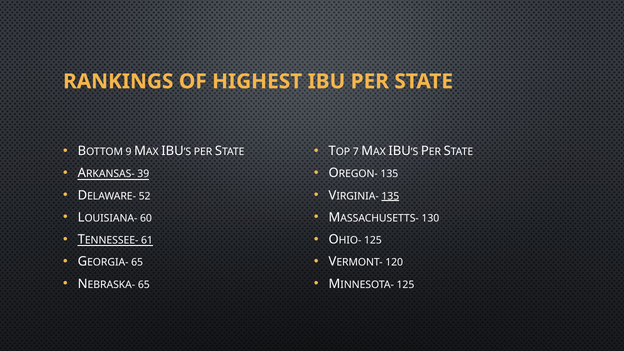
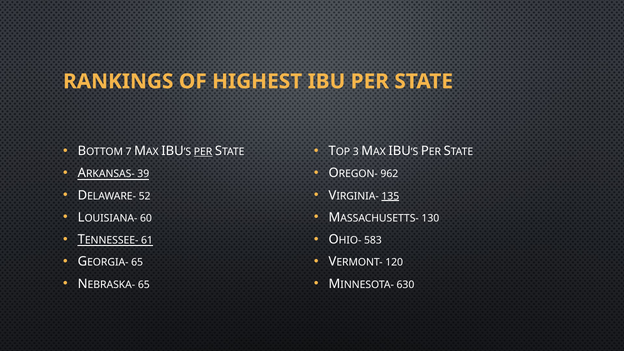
9: 9 -> 7 (129, 152)
PER underline: none -> present (203, 152)
7: 7 -> 3 (356, 152)
135: 135 -> 962 (389, 174)
125: 125 -> 583 (373, 240)
125: 125 -> 630 (405, 285)
